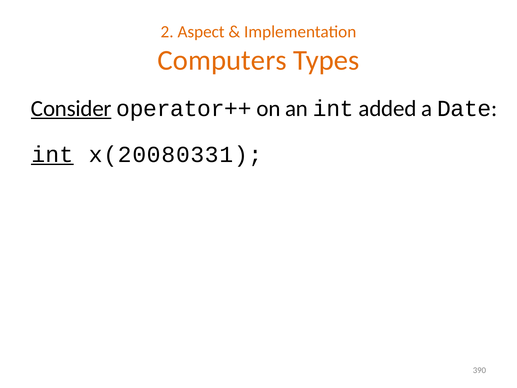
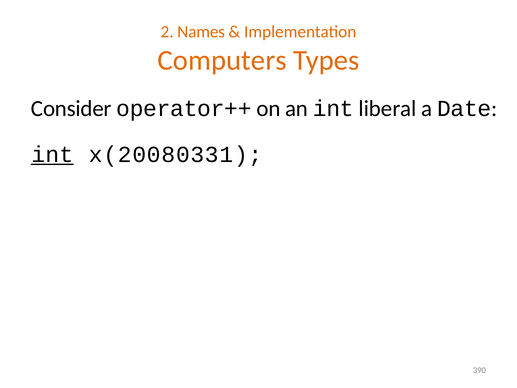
Aspect: Aspect -> Names (201, 32)
Consider underline: present -> none (71, 108)
added: added -> liberal (388, 108)
